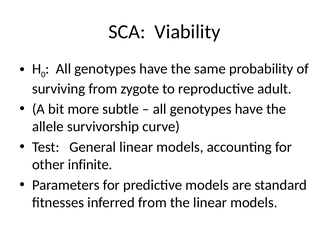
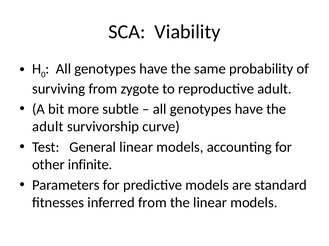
allele: allele -> adult (48, 127)
